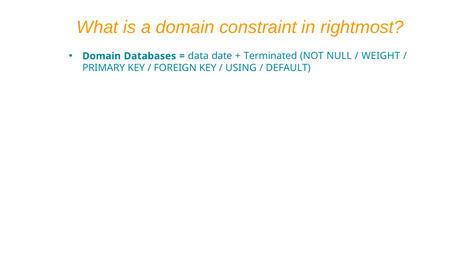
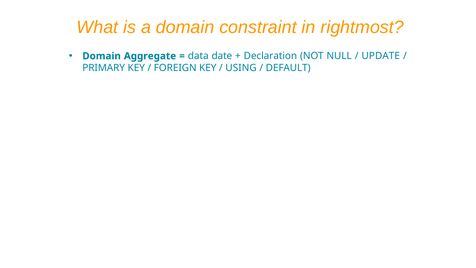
Databases: Databases -> Aggregate (150, 56)
Terminated: Terminated -> Declaration (270, 56)
WEIGHT: WEIGHT -> UPDATE (381, 56)
